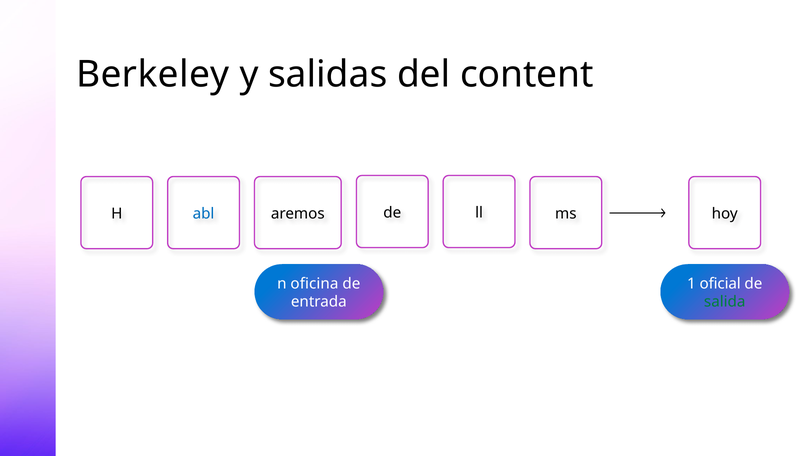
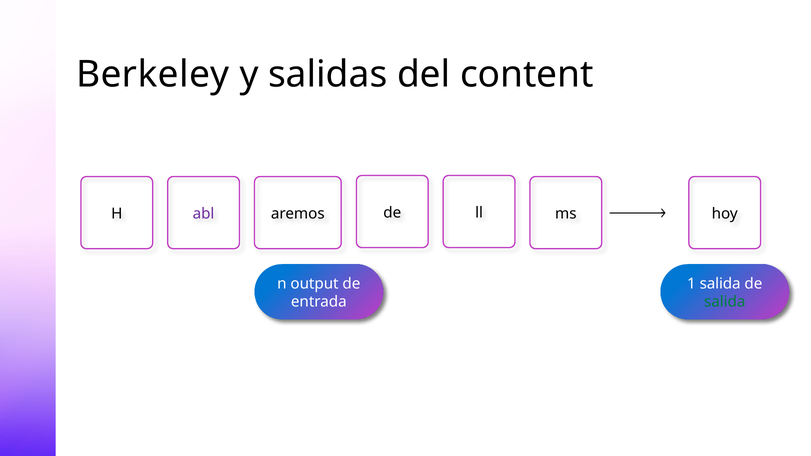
abl colour: blue -> purple (204, 214)
oficina: oficina -> output (315, 284)
1 oficial: oficial -> salida (720, 284)
